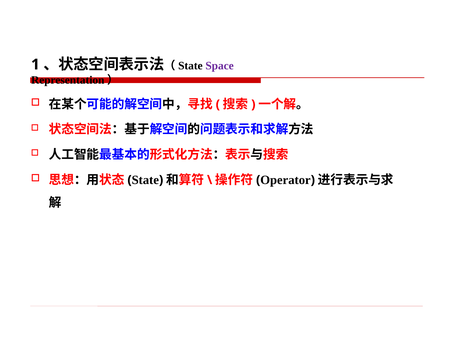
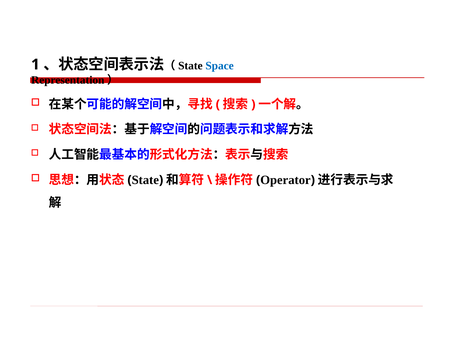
Space colour: purple -> blue (220, 66)
